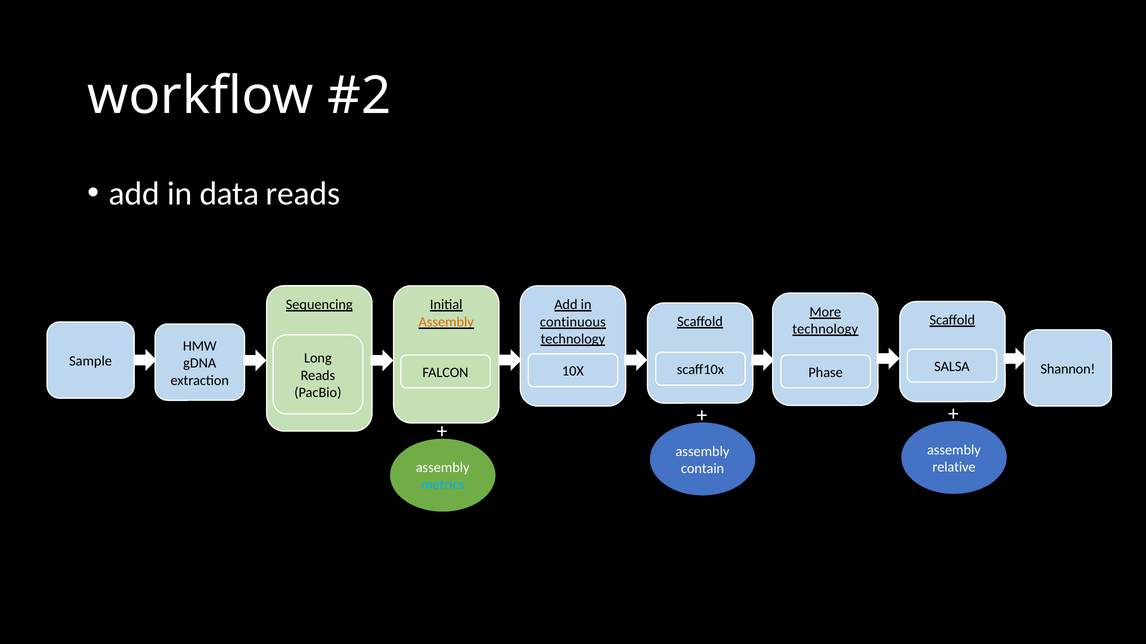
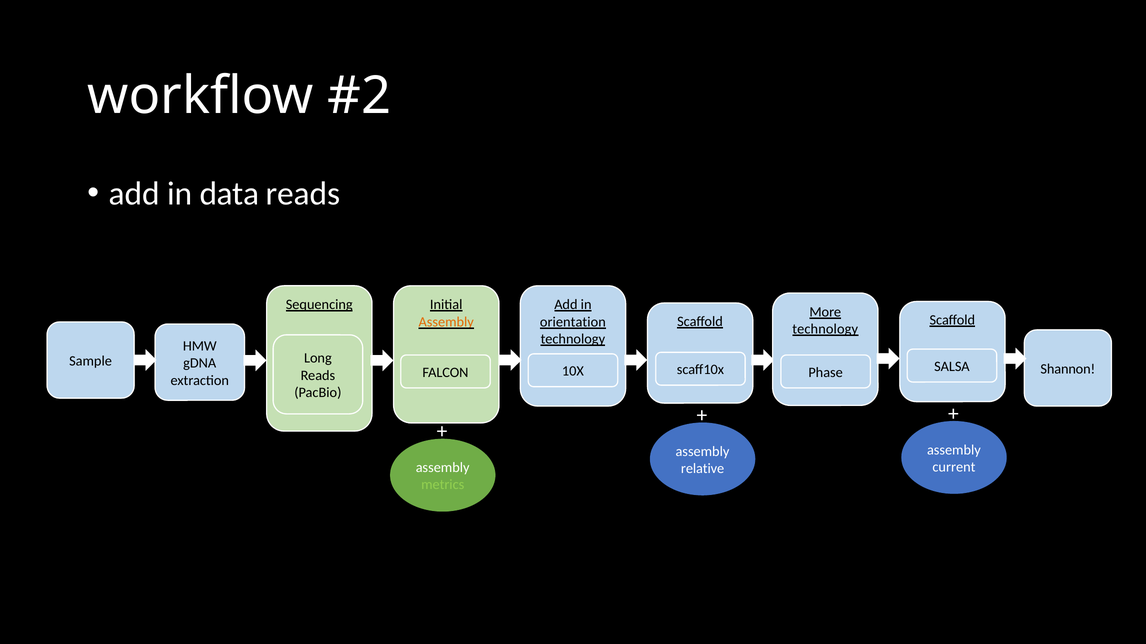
continuous: continuous -> orientation (573, 322)
relative: relative -> current (954, 467)
contain: contain -> relative (703, 469)
metrics colour: light blue -> light green (443, 485)
